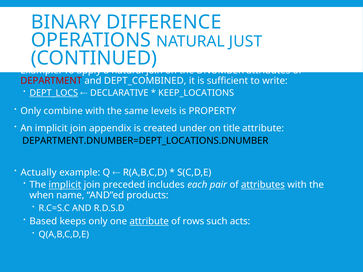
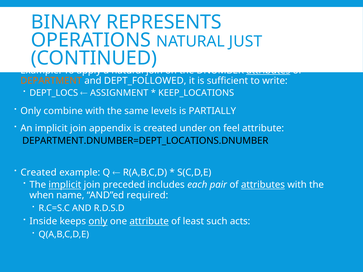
DIFFERENCE: DIFFERENCE -> REPRESENTS (164, 22)
attributes underline: none -> present (268, 70)
DEPARTMENT colour: red -> orange (51, 81)
DEPT_COMBINED: DEPT_COMBINED -> DEPT_FOLLOWED (145, 81)
DEPT_LOCS underline: present -> none (54, 93)
DECLARATIVE: DECLARATIVE -> ASSIGNMENT (119, 93)
PROPERTY: PROPERTY -> PARTIALLY (212, 111)
title: title -> feel (232, 128)
Actually: Actually -> Created (39, 173)
products: products -> required (147, 195)
Based: Based -> Inside (43, 222)
only underline: none -> present (98, 222)
rows: rows -> least (193, 222)
